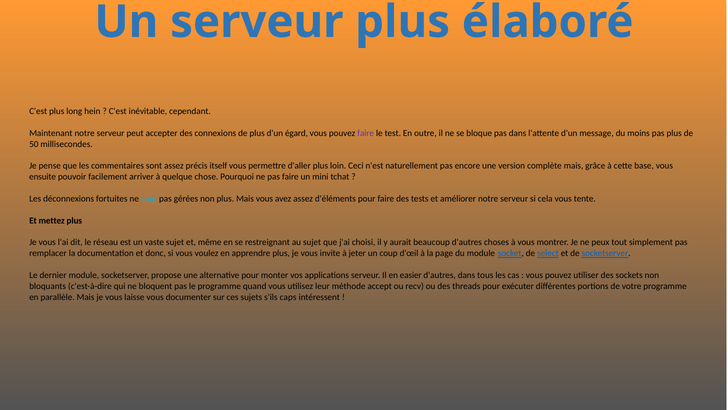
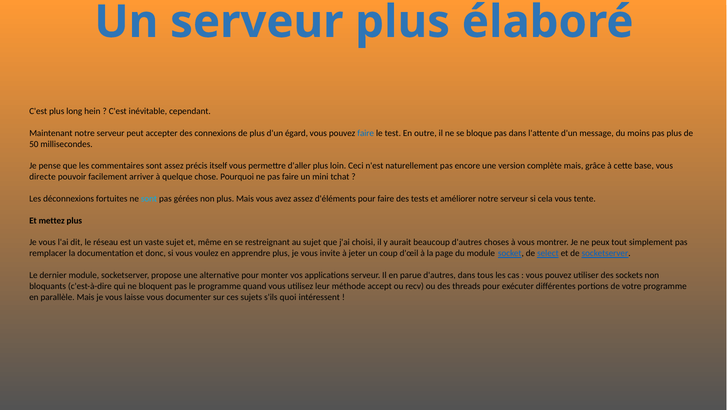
faire colour: purple -> blue (366, 133)
ensuite: ensuite -> directe (43, 177)
easier: easier -> parue (411, 275)
caps: caps -> quoi (288, 297)
